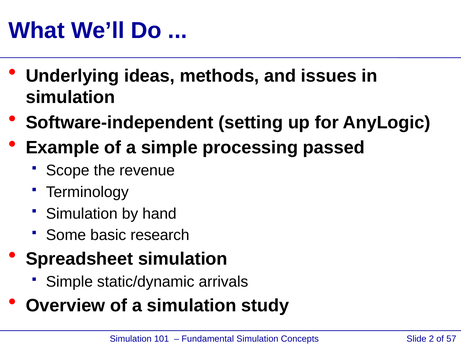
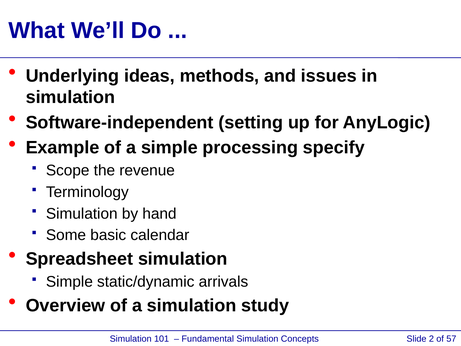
passed: passed -> specify (334, 148)
research: research -> calendar (160, 235)
